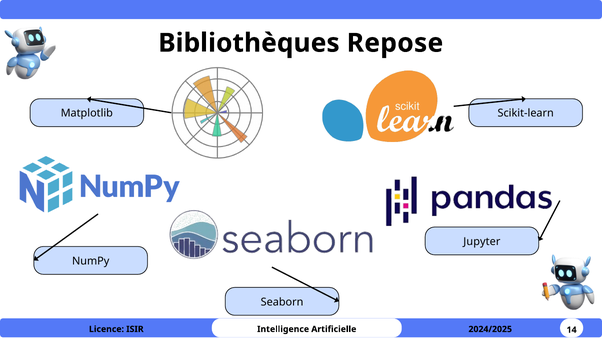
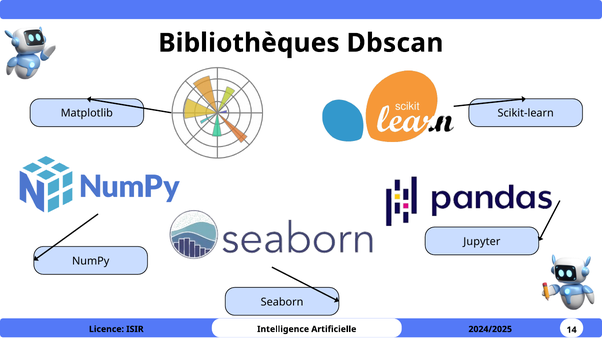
Repose: Repose -> Dbscan (395, 43)
